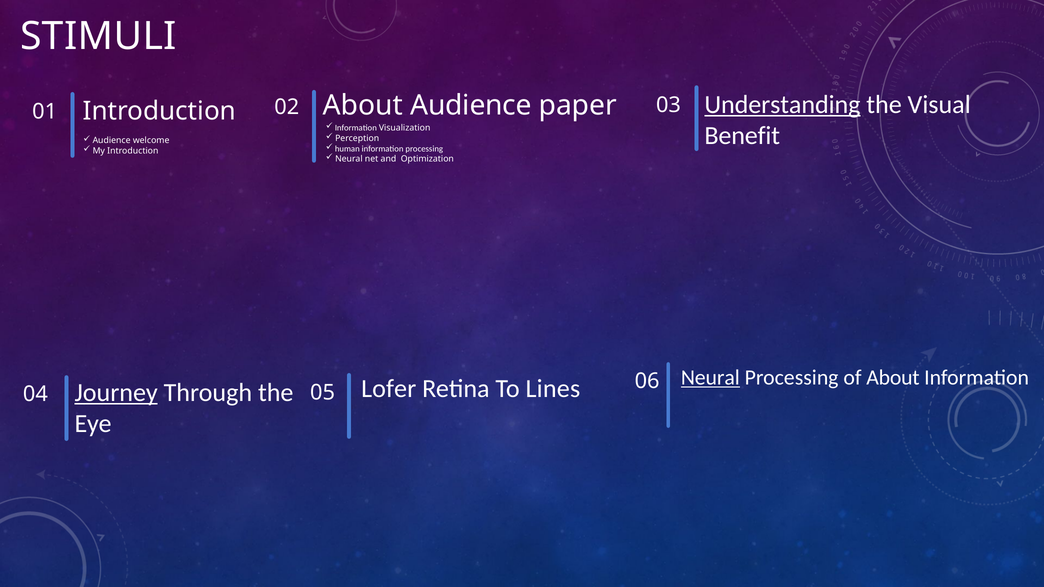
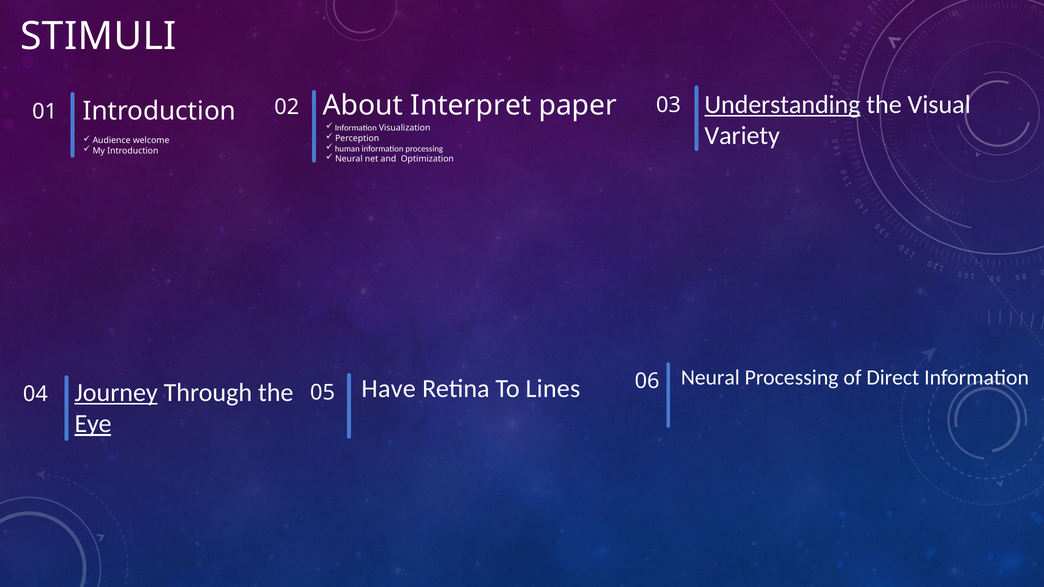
About Audience: Audience -> Interpret (471, 106)
Benefit: Benefit -> Variety (742, 136)
Neural underline: present -> none (710, 378)
of About: About -> Direct (893, 378)
Lofer: Lofer -> Have (389, 389)
Eye underline: none -> present (93, 424)
